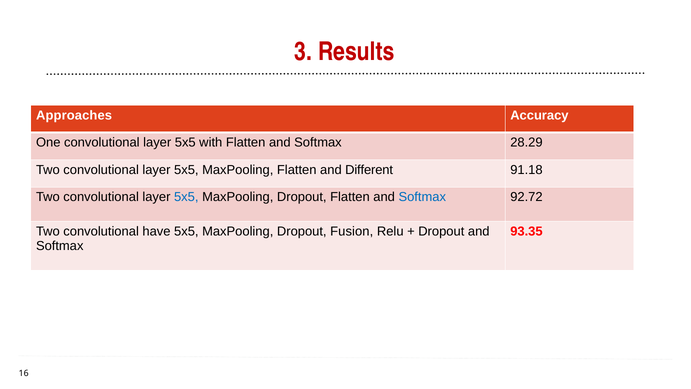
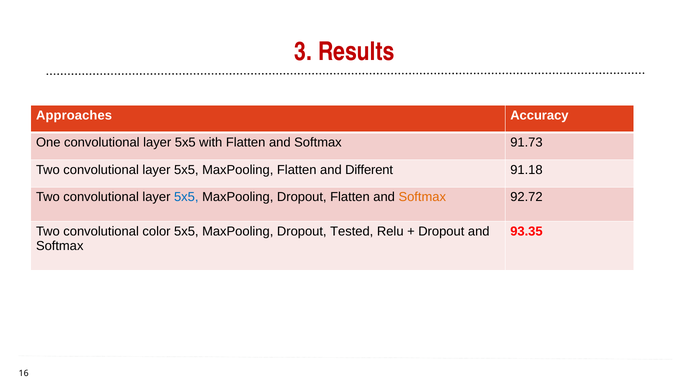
28.29: 28.29 -> 91.73 (526, 142)
Softmax colour: blue -> orange (422, 197)
have: have -> color (156, 231)
Fusion: Fusion -> Tested (352, 231)
